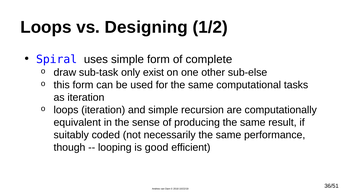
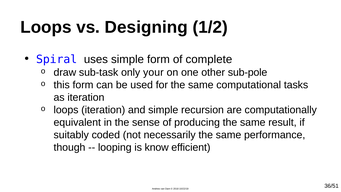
exist: exist -> your (153, 72)
sub-else: sub-else -> sub-pole (248, 72)
good: good -> know (157, 147)
